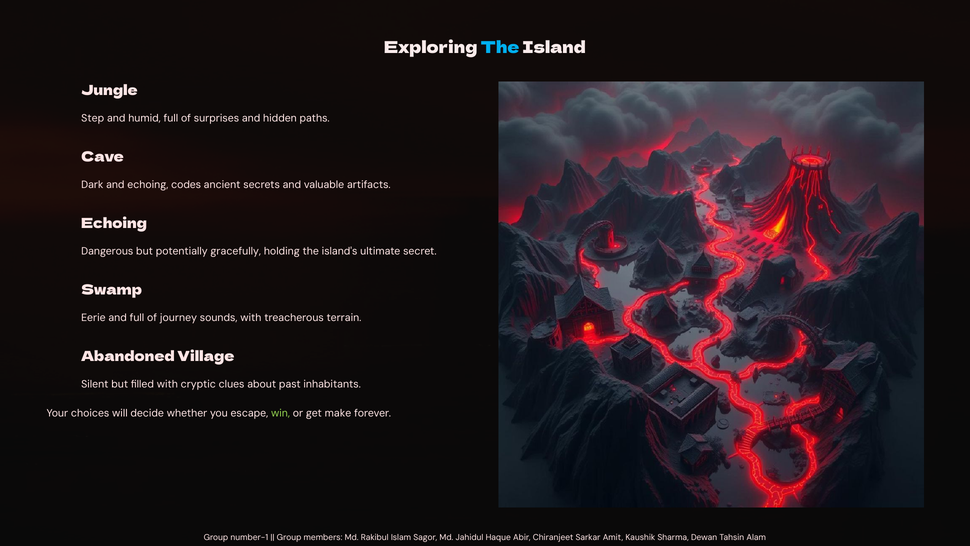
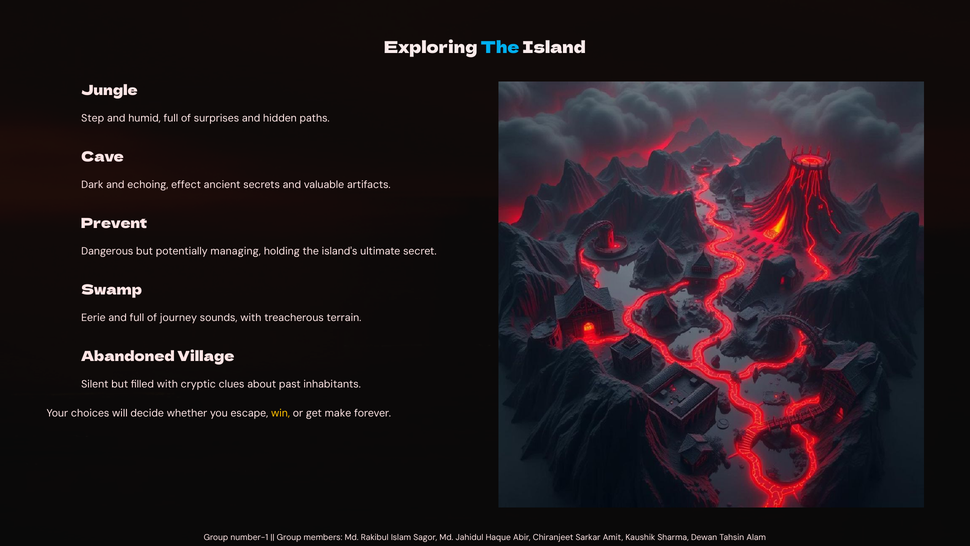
codes: codes -> effect (186, 185)
Echoing: Echoing -> Prevent (114, 224)
gracefully: gracefully -> managing (236, 251)
win colour: light green -> yellow (281, 413)
